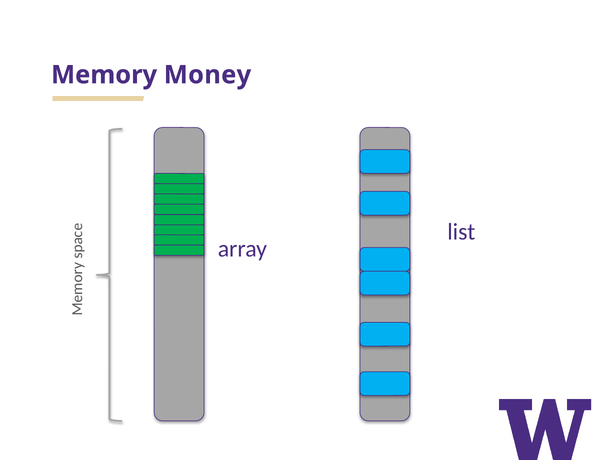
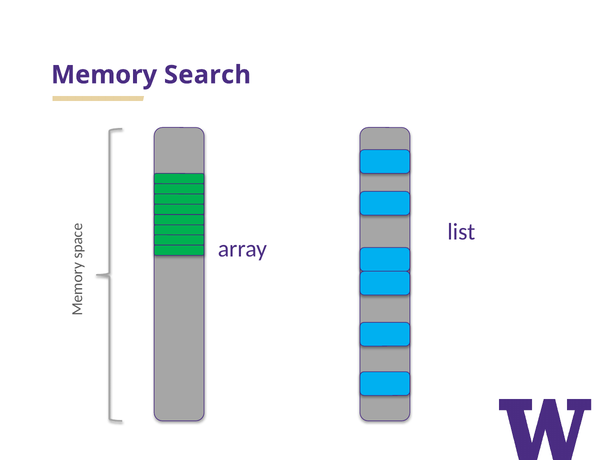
Money: Money -> Search (207, 75)
